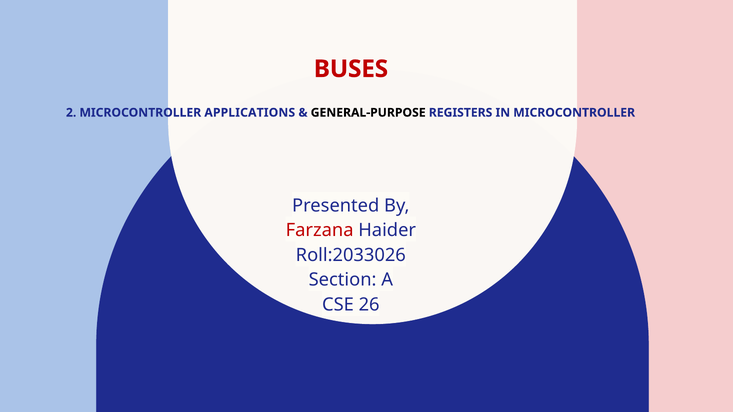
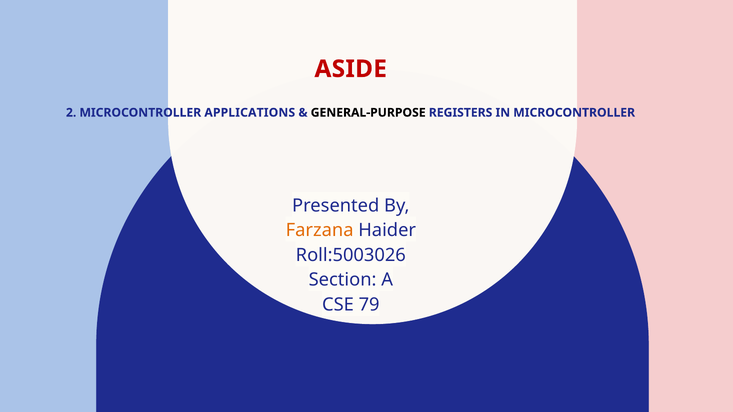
BUSES: BUSES -> ASIDE (351, 69)
Farzana colour: red -> orange (320, 230)
Roll:2033026: Roll:2033026 -> Roll:5003026 (351, 255)
26: 26 -> 79 (369, 305)
